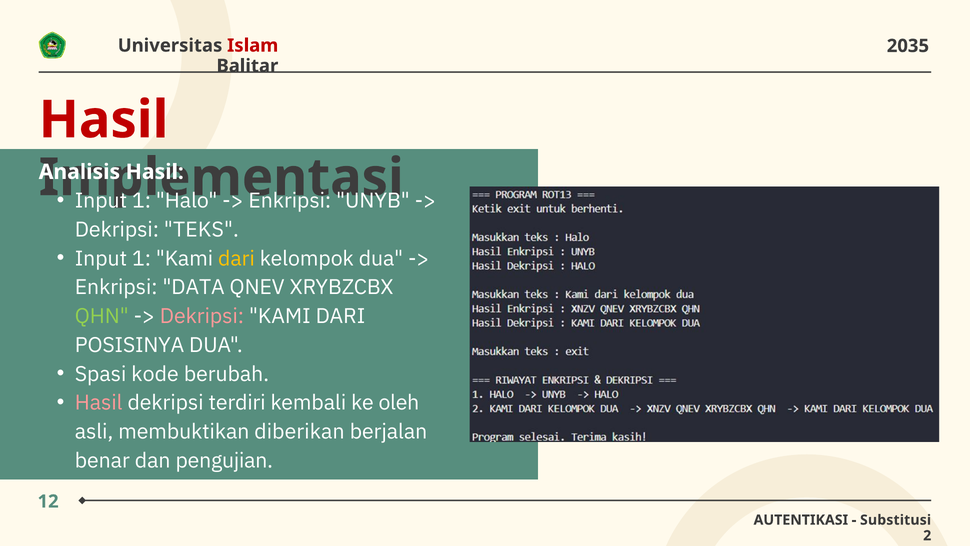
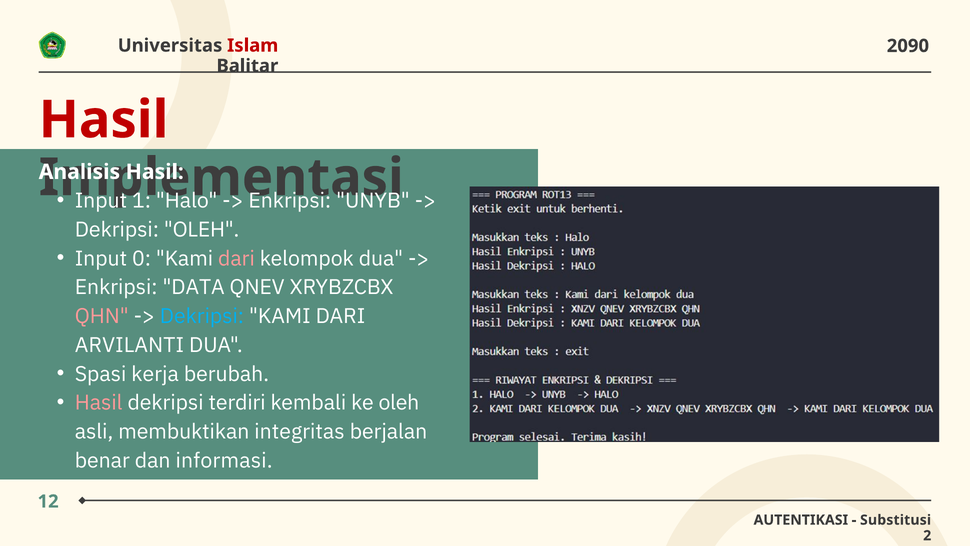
2035: 2035 -> 2090 (908, 46)
Dekripsi TEKS: TEKS -> OLEH (202, 229)
1: 1 -> 0 (142, 258)
dari colour: yellow -> pink (236, 258)
QHN colour: light green -> pink (102, 316)
Dekripsi colour: pink -> light blue (202, 316)
POSISINYA: POSISINYA -> ARVILANTI (129, 345)
kode: kode -> kerja (155, 374)
diberikan: diberikan -> integritas (300, 431)
pengujian: pengujian -> informasi (224, 460)
